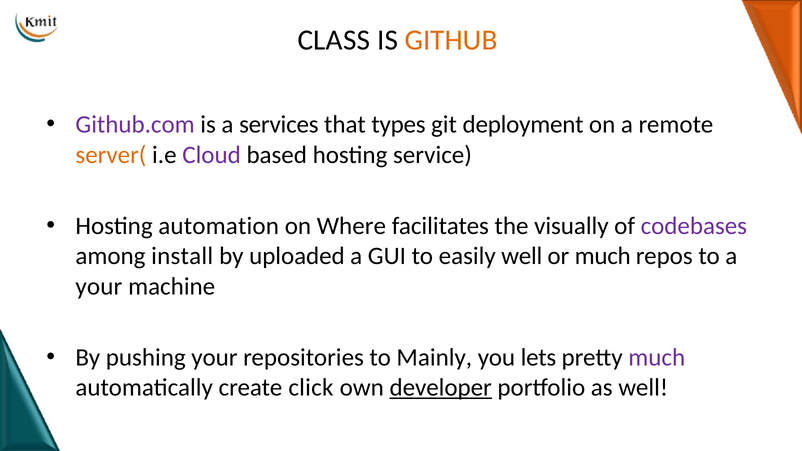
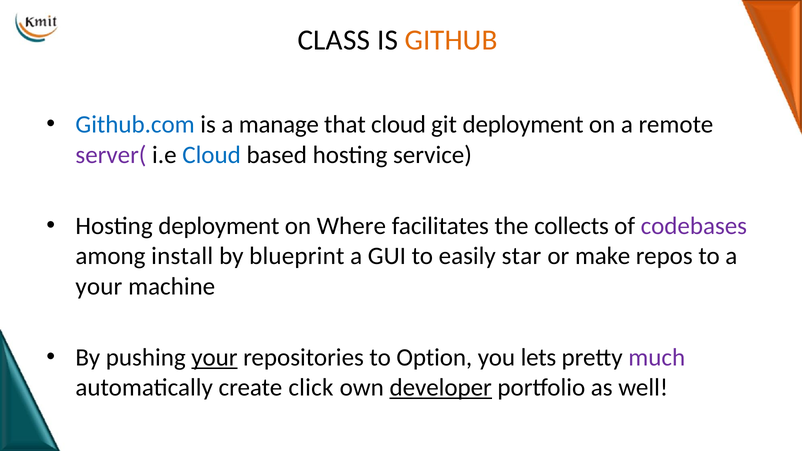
Github.com colour: purple -> blue (135, 125)
services: services -> manage (279, 125)
that types: types -> cloud (399, 125)
server( colour: orange -> purple (111, 155)
Cloud colour: purple -> blue (212, 155)
Hosting automation: automation -> deployment (219, 226)
visually: visually -> collects (571, 226)
uploaded: uploaded -> blueprint (297, 256)
easily well: well -> star (521, 256)
or much: much -> make (603, 256)
your underline: none -> present (214, 358)
Mainly: Mainly -> Option (434, 358)
